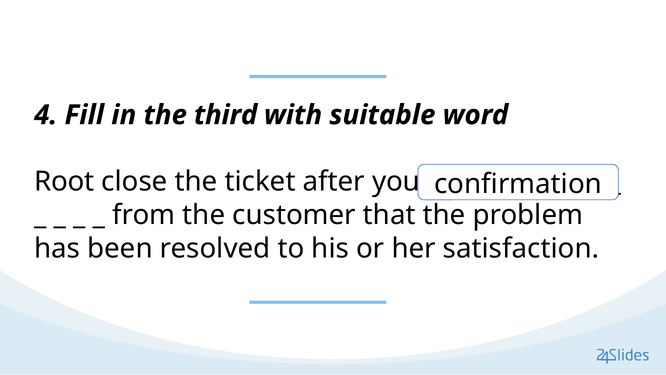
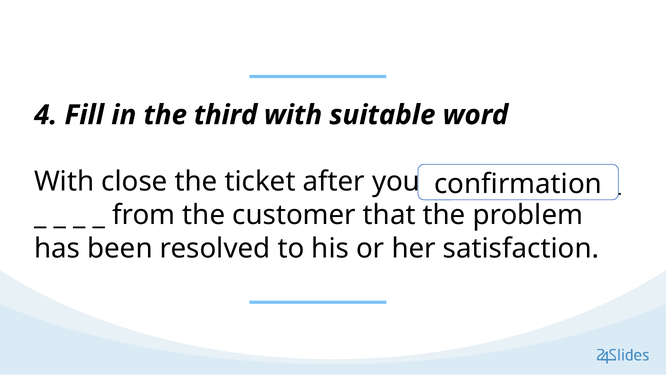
Root: Root -> With (64, 181)
